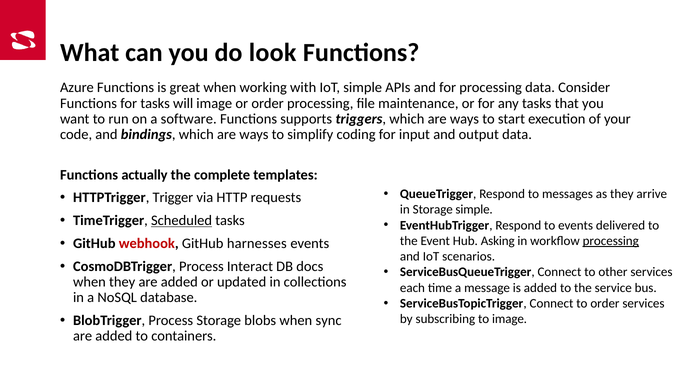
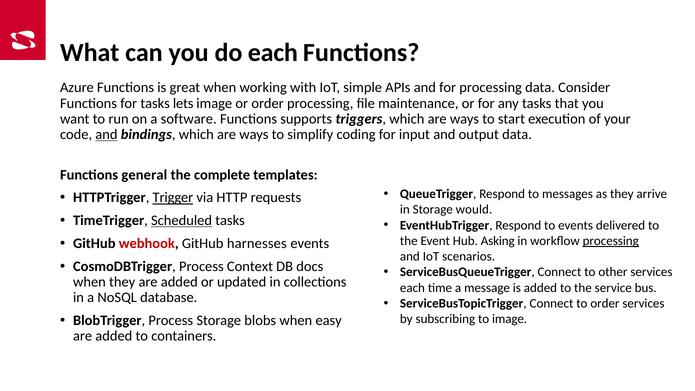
do look: look -> each (273, 53)
will: will -> lets (183, 103)
and underline: none -> present (106, 134)
actually: actually -> general (144, 175)
Trigger underline: none -> present (173, 198)
Storage simple: simple -> would (474, 210)
Interact: Interact -> Context (250, 266)
sync: sync -> easy (329, 320)
